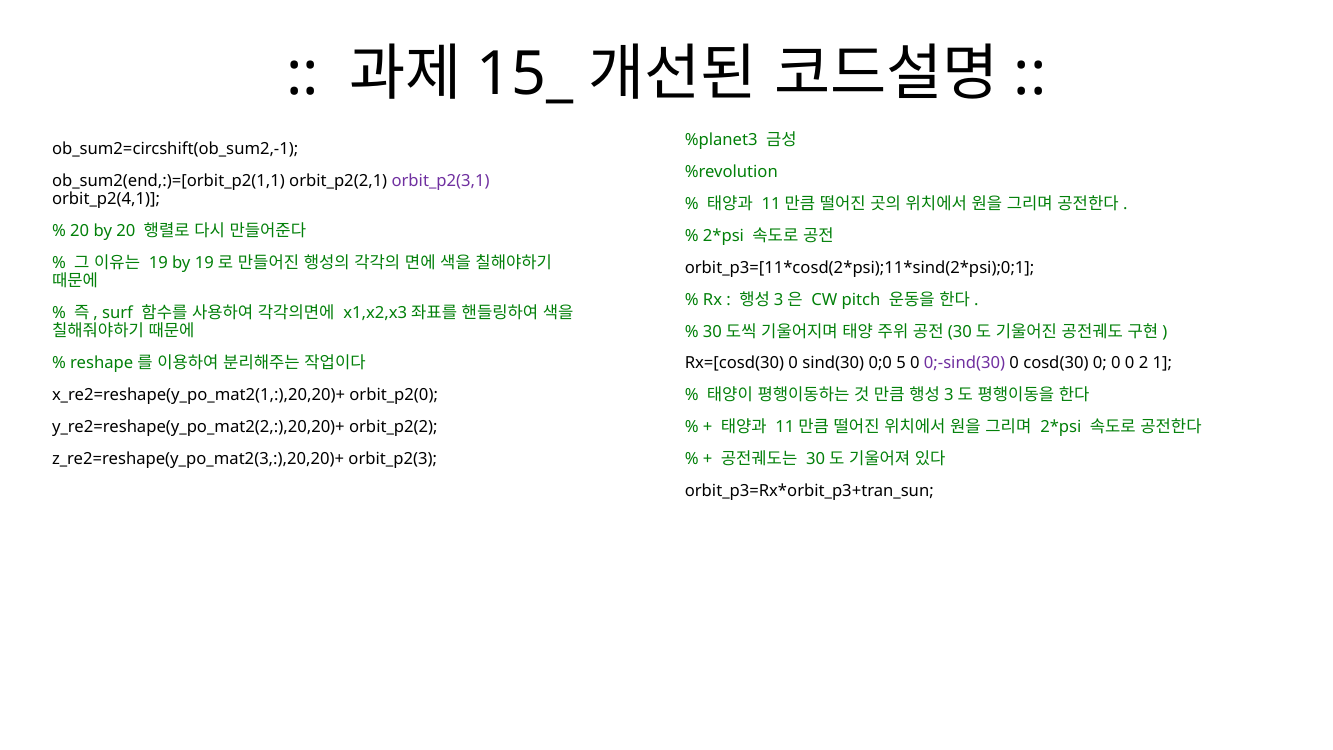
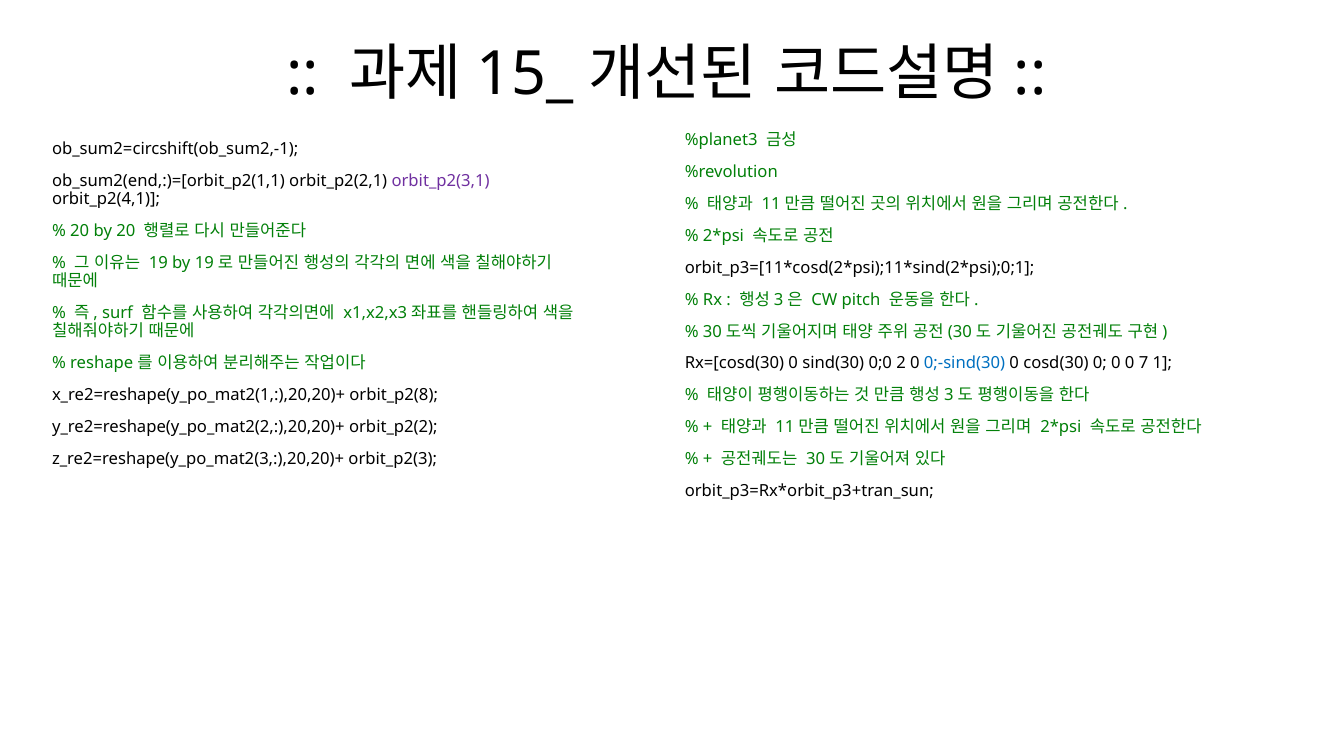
5: 5 -> 2 (901, 363)
0;-sind(30 colour: purple -> blue (965, 363)
2: 2 -> 7 (1144, 363)
orbit_p2(0: orbit_p2(0 -> orbit_p2(8 (394, 395)
